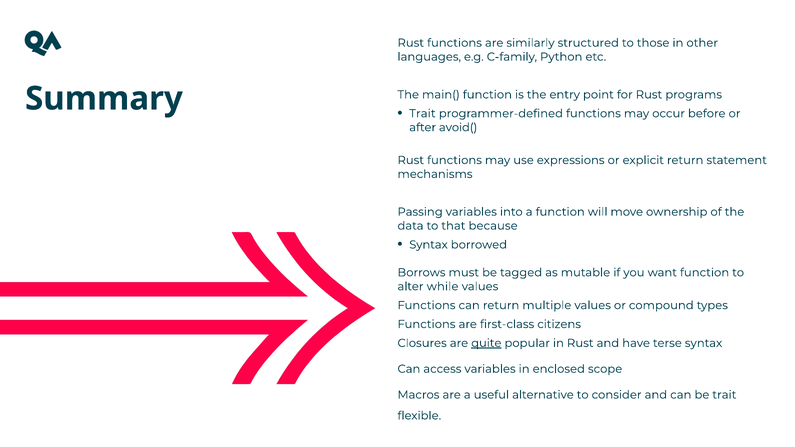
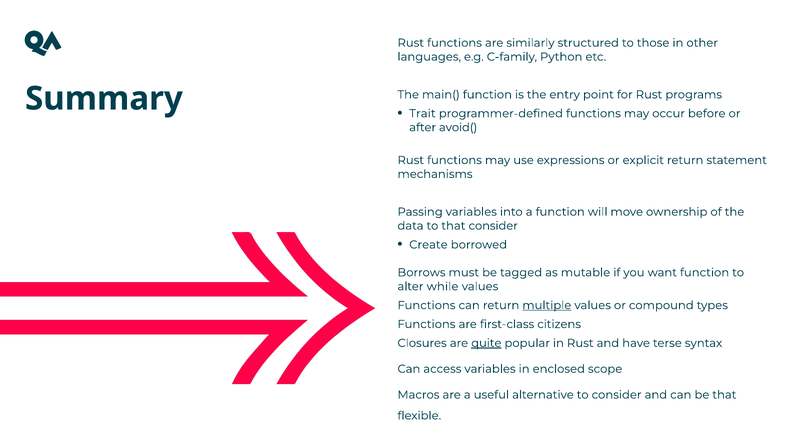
that because: because -> consider (493, 226)
Syntax: Syntax -> Create (428, 245)
multiple underline: none -> present (547, 305)
be trait: trait -> that (724, 395)
